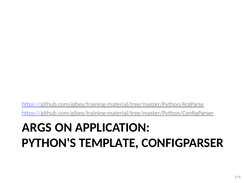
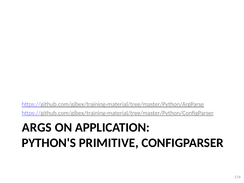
TEMPLATE: TEMPLATE -> PRIMITIVE (109, 143)
